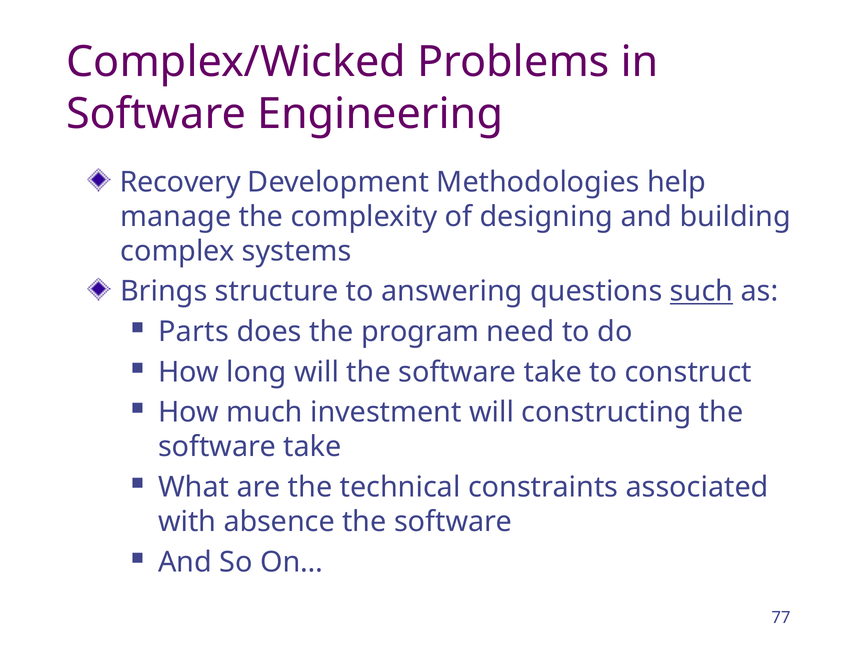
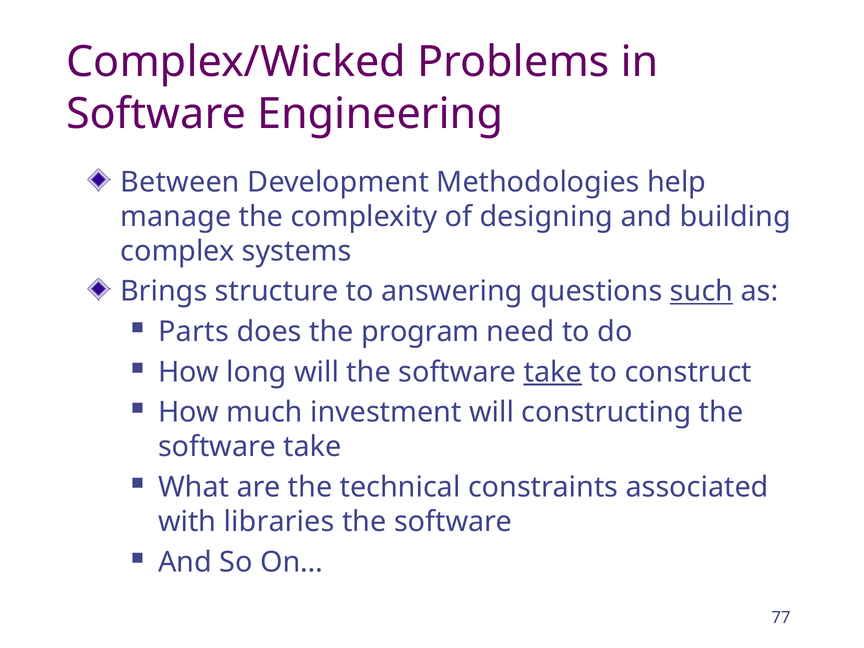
Recovery: Recovery -> Between (180, 182)
take underline: none -> present (553, 372)
absence: absence -> libraries (279, 522)
